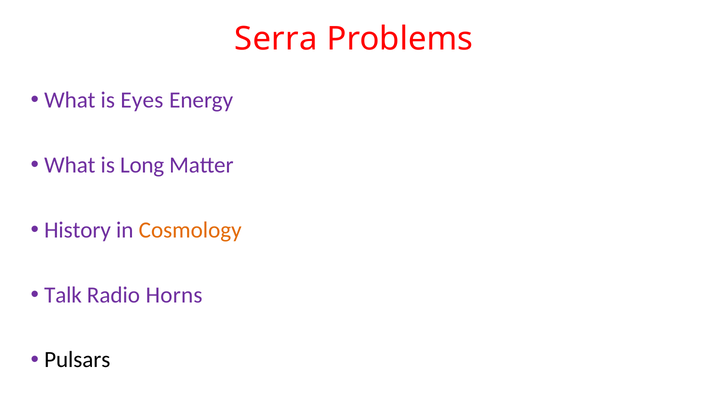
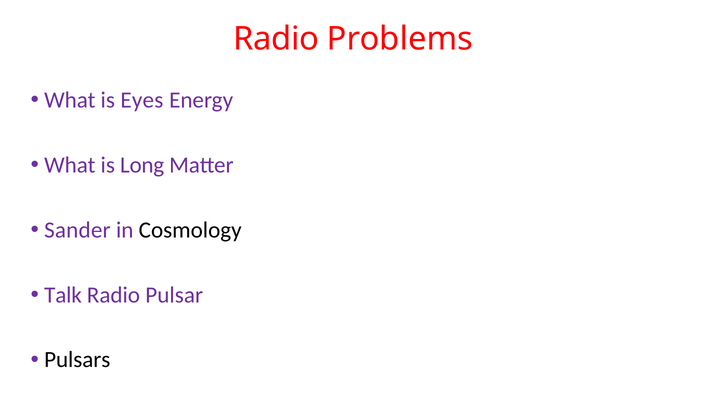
Serra: Serra -> Radio (276, 39)
History: History -> Sander (77, 230)
Cosmology colour: orange -> black (190, 230)
Horns: Horns -> Pulsar (174, 295)
